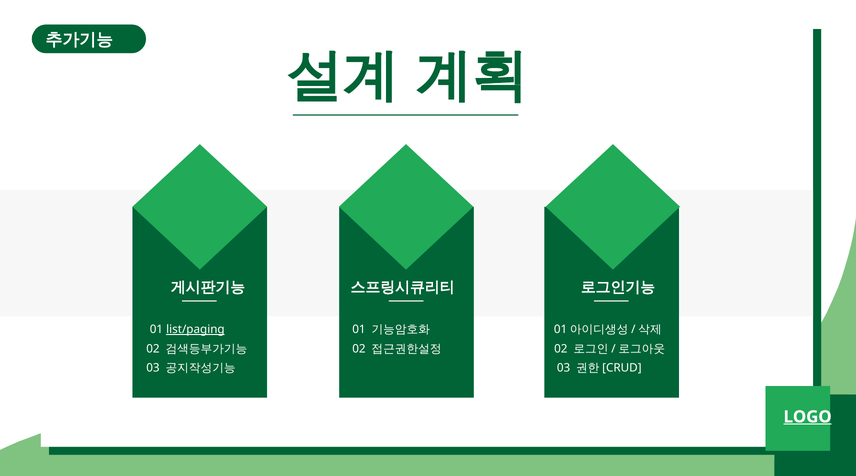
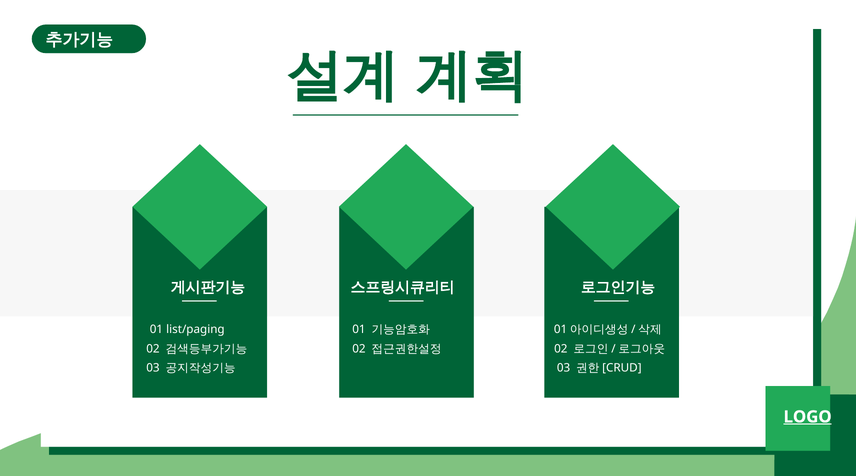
list/paging underline: present -> none (195, 329)
